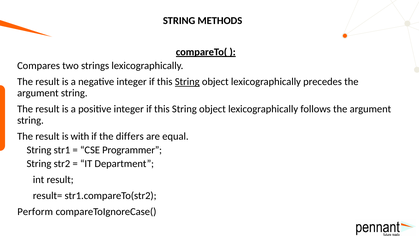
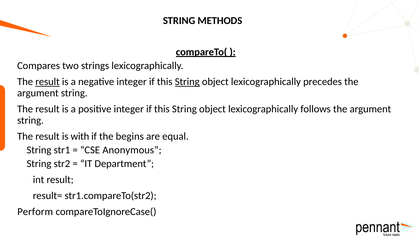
result underline: none -> present (47, 82)
differs: differs -> begins (130, 136)
Programmer: Programmer -> Anonymous (132, 150)
